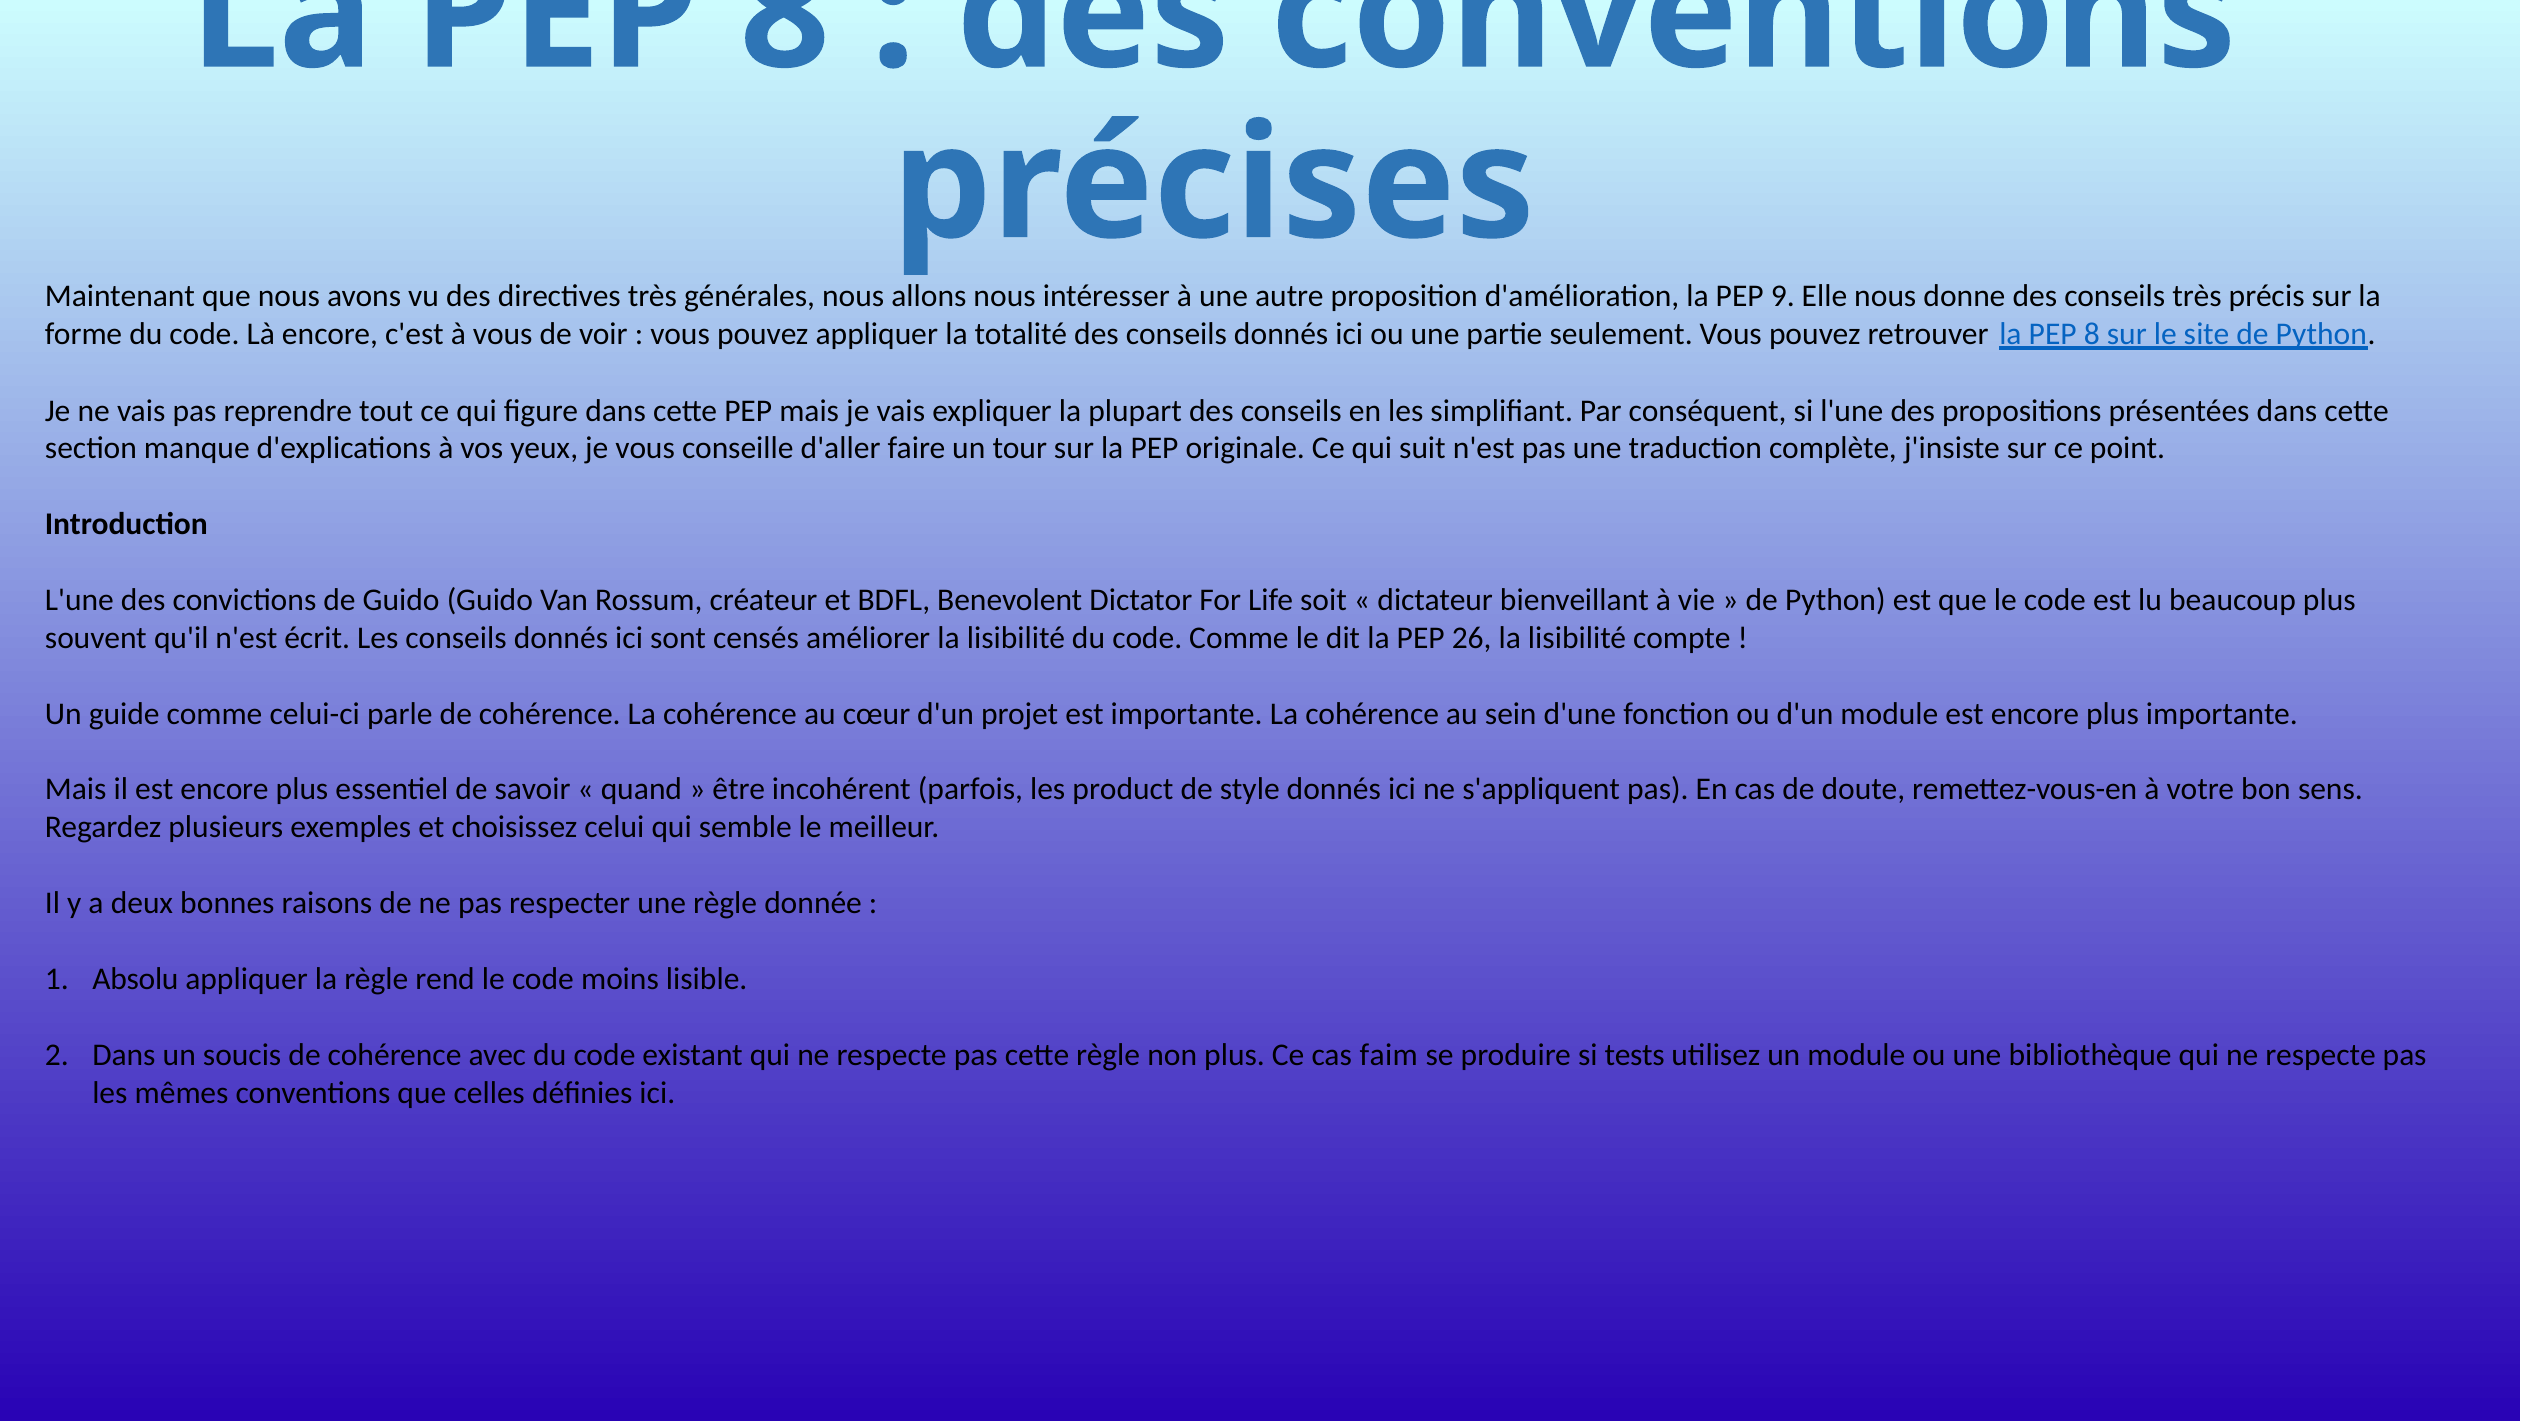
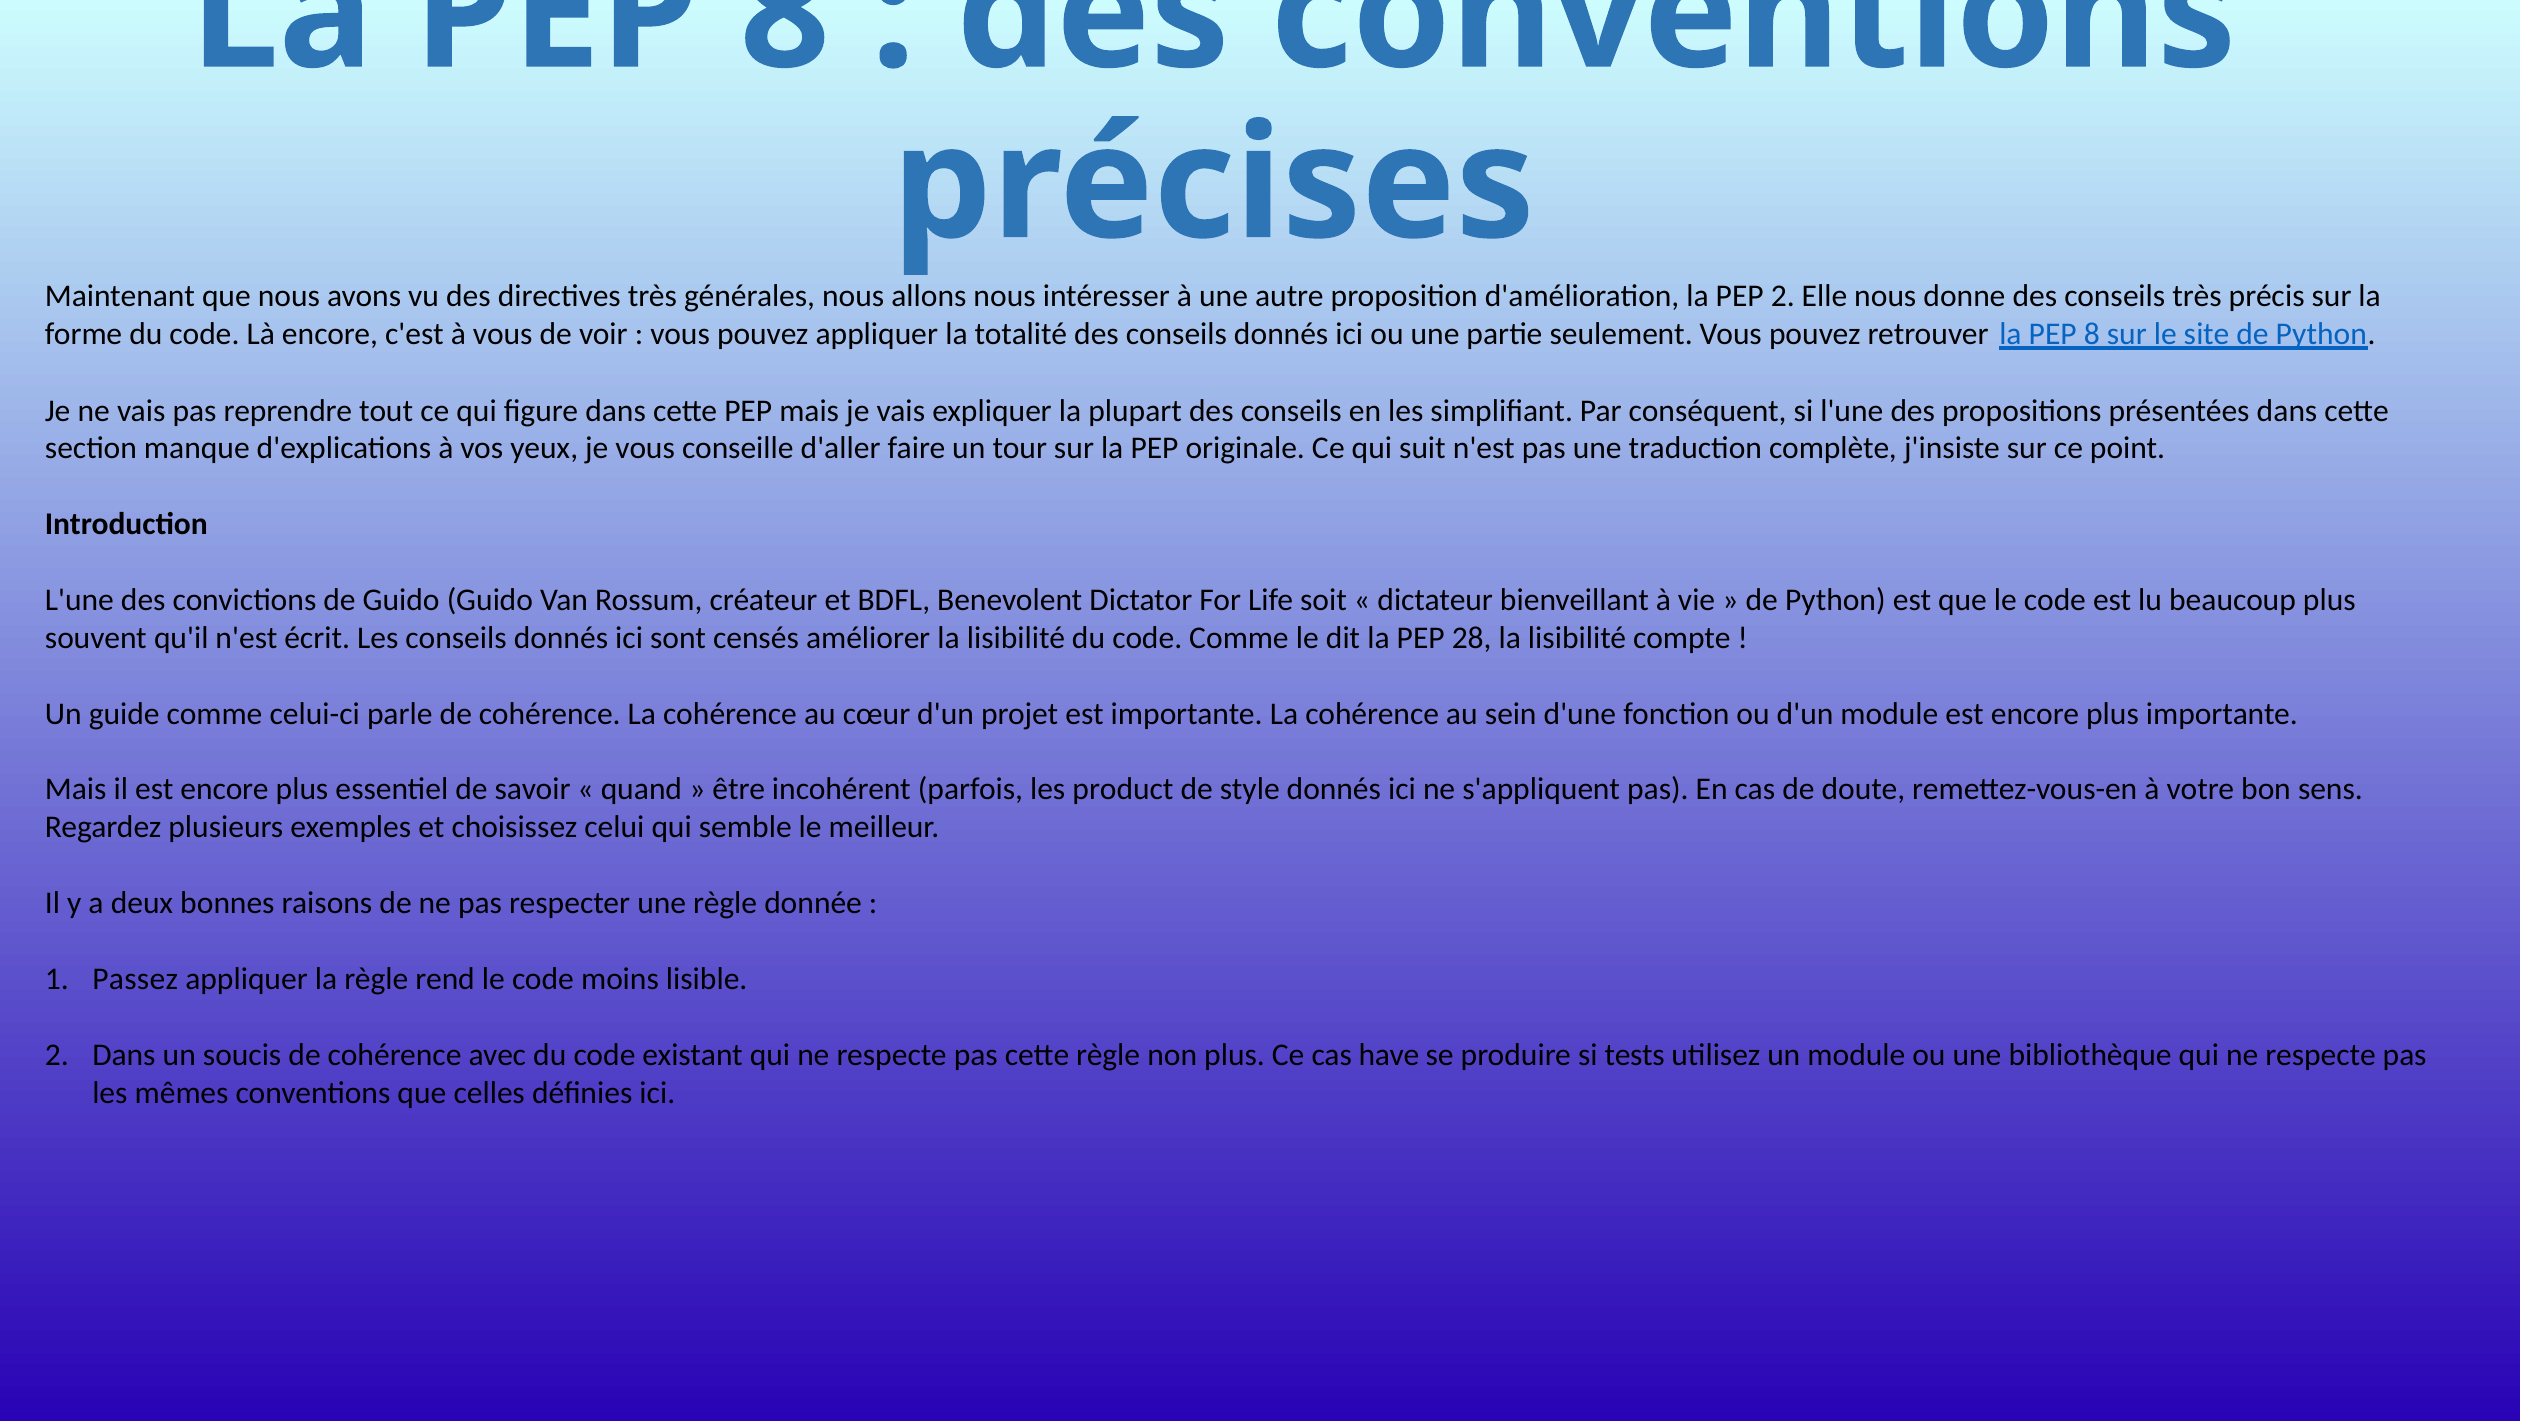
PEP 9: 9 -> 2 (1783, 296)
26: 26 -> 28 (1472, 638)
Absolu: Absolu -> Passez (135, 979)
faim: faim -> have (1389, 1055)
